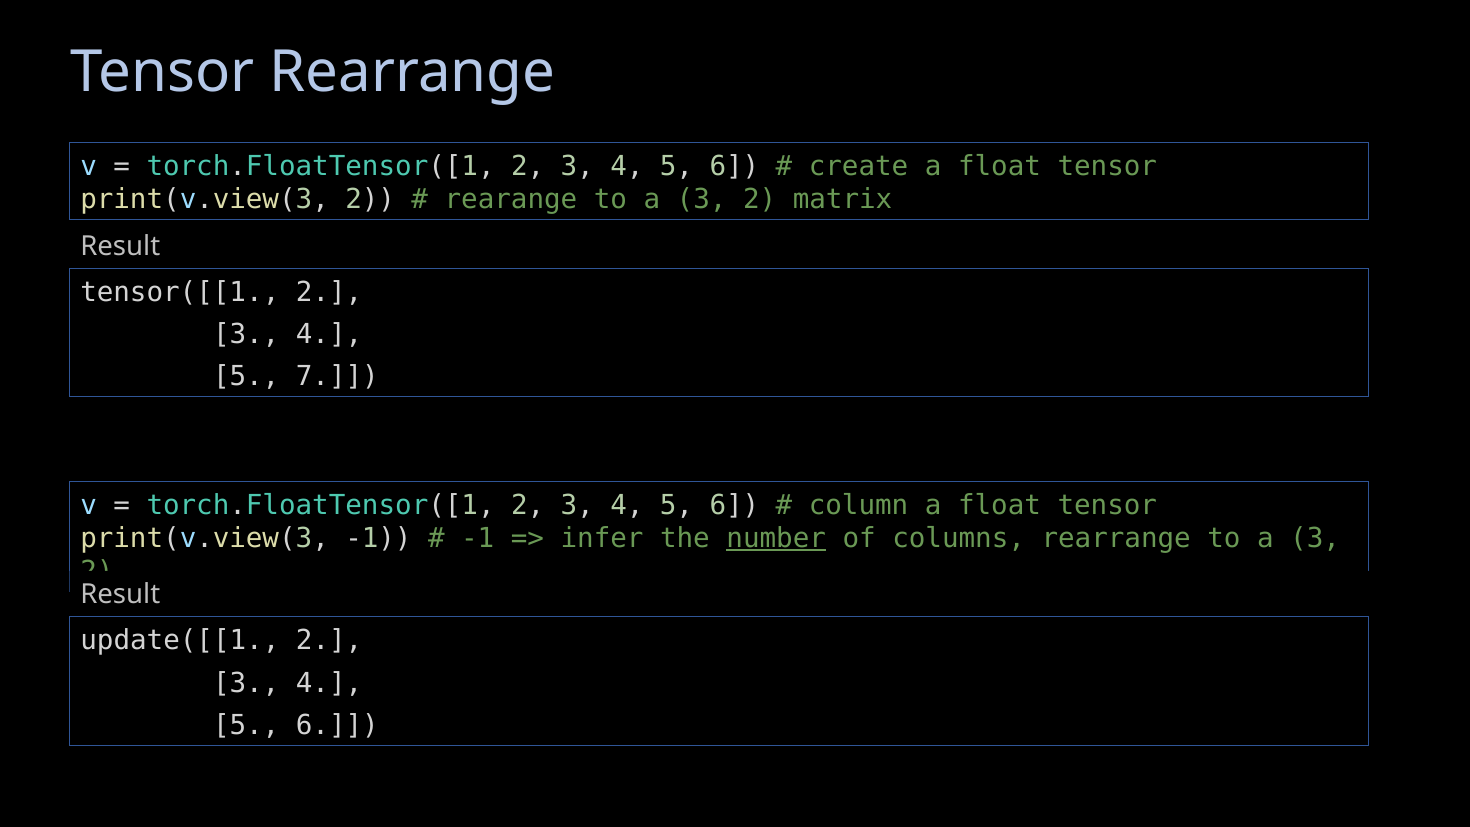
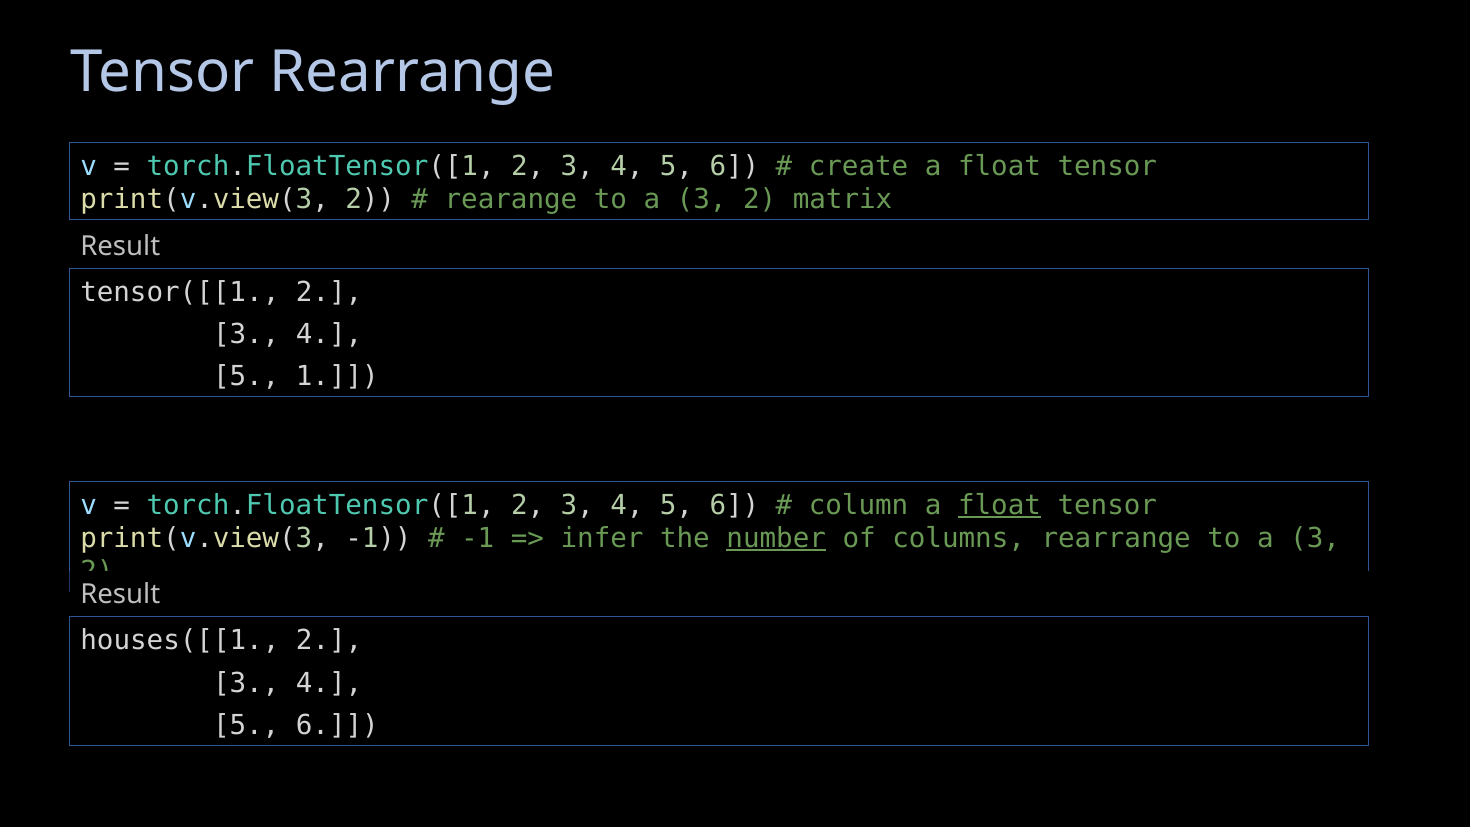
7: 7 -> 1 (337, 377)
float underline: none -> present (1000, 505)
update([[1: update([[1 -> houses([[1 (180, 641)
